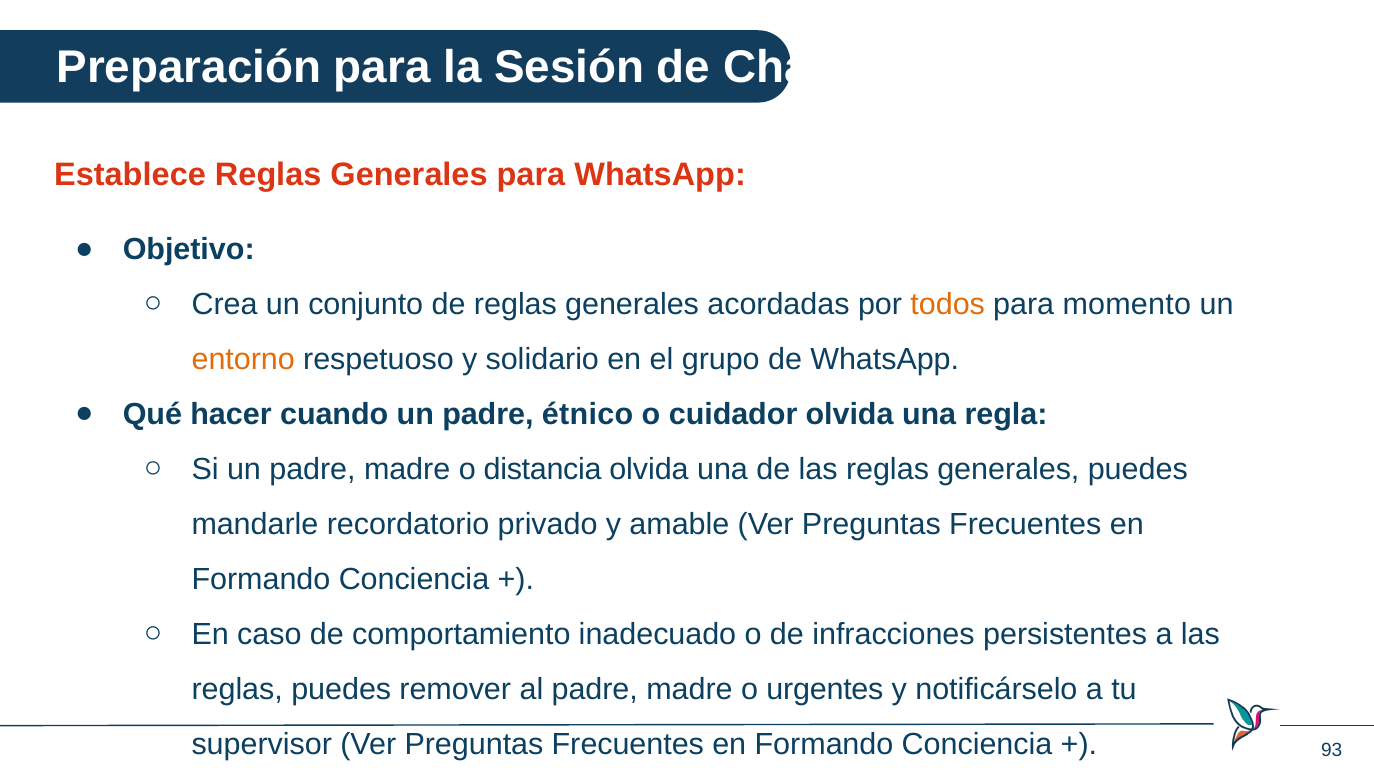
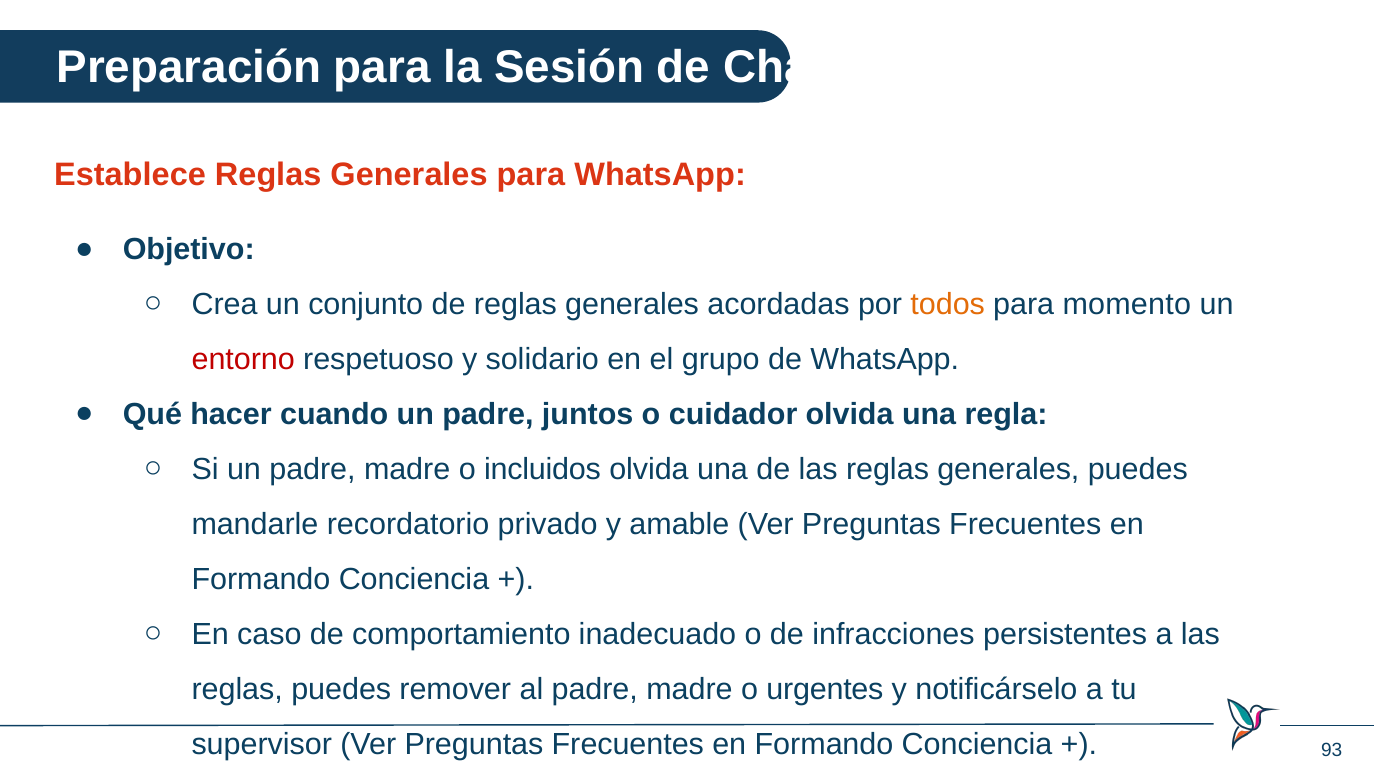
entorno colour: orange -> red (243, 360)
étnico: étnico -> juntos (588, 414)
distancia: distancia -> incluidos (543, 469)
